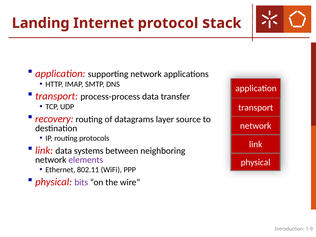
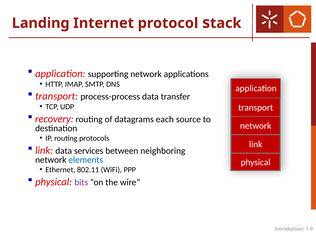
layer: layer -> each (165, 119)
systems: systems -> services (89, 151)
elements colour: purple -> blue (86, 160)
